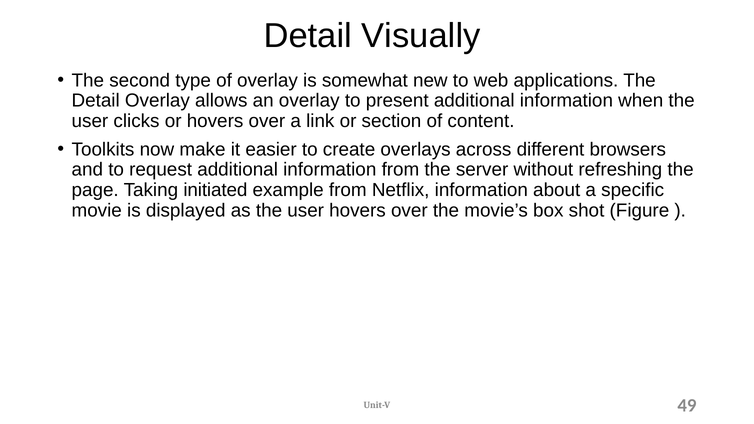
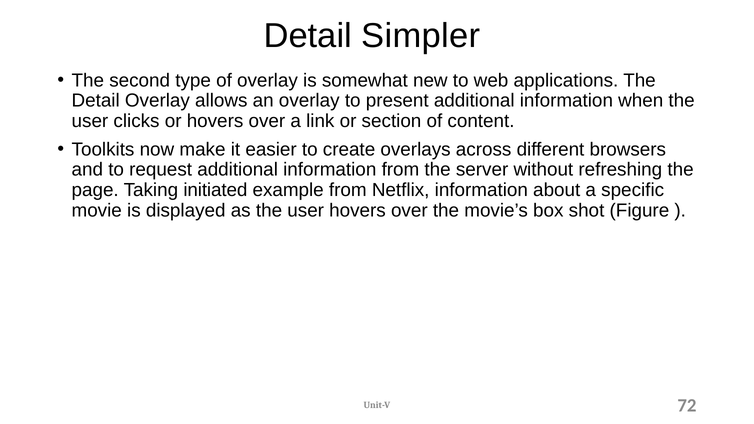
Visually: Visually -> Simpler (421, 36)
49: 49 -> 72 (687, 406)
